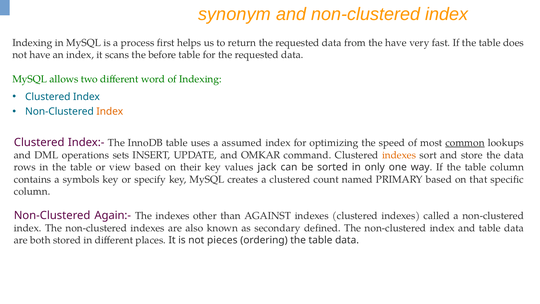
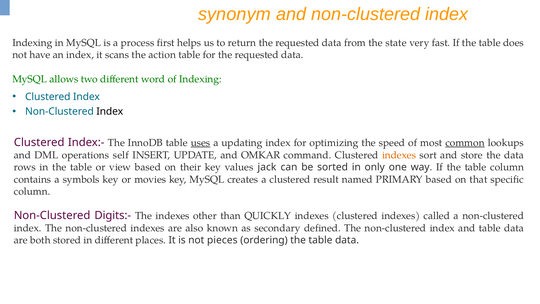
the have: have -> state (396, 43)
before: before -> action (162, 55)
Index colour: orange -> black (110, 111)
uses underline: none -> present (200, 143)
assumed: assumed -> updating (242, 143)
sets: sets -> self (121, 155)
specify: specify -> movies (150, 179)
count: count -> result (326, 179)
Again:-: Again:- -> Digits:- (113, 215)
AGAINST: AGAINST -> QUICKLY (268, 216)
